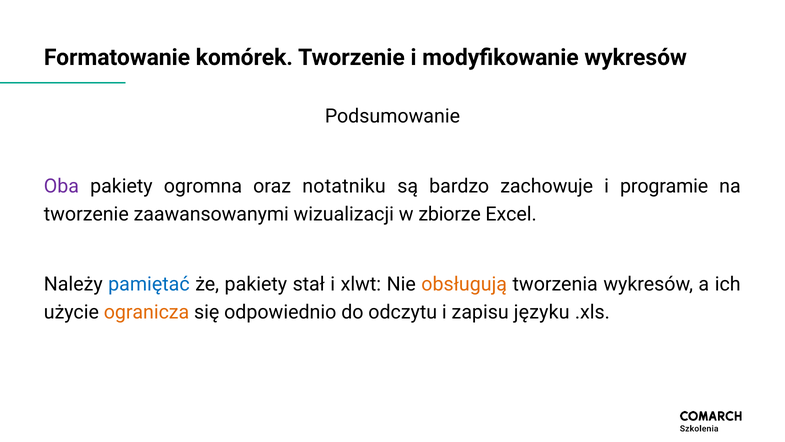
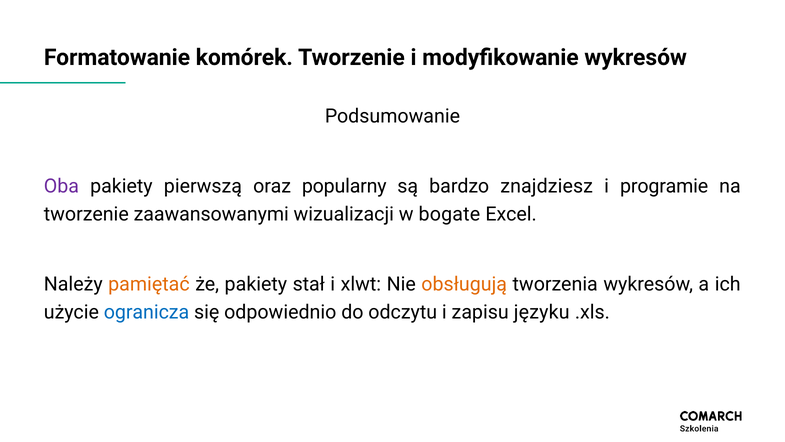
ogromna: ogromna -> pierwszą (203, 186)
notatniku: notatniku -> popularny (344, 186)
zachowuje: zachowuje -> znajdziesz (547, 186)
zbiorze: zbiorze -> bogate (449, 214)
pamiętać colour: blue -> orange (149, 284)
ogranicza colour: orange -> blue (147, 312)
